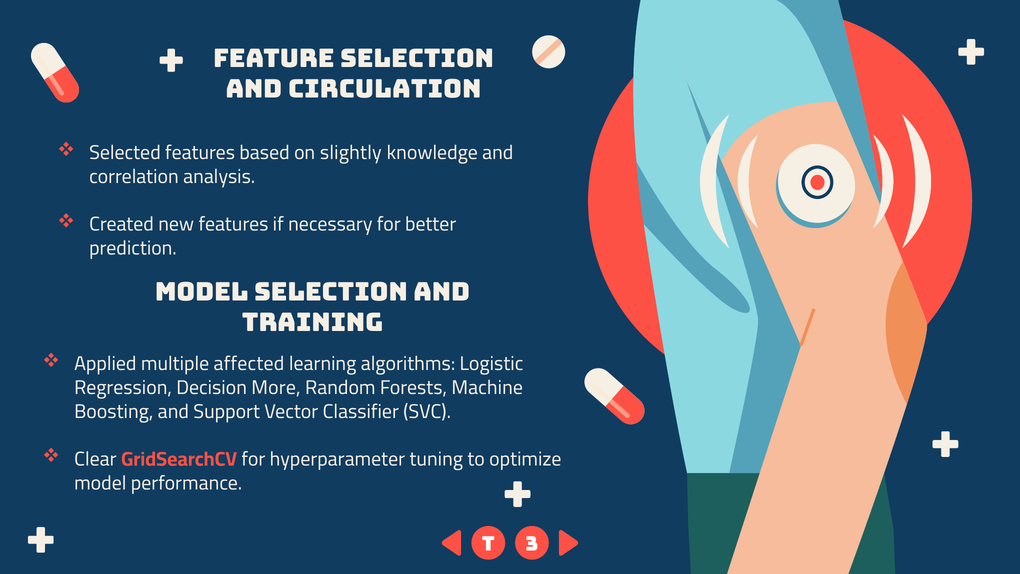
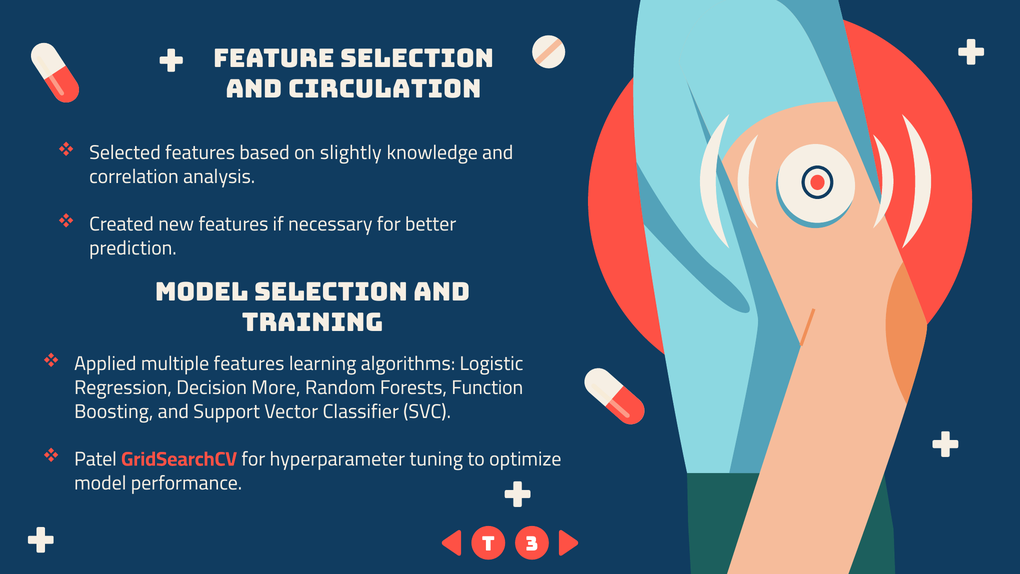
multiple affected: affected -> features (249, 364)
Machine: Machine -> Function (487, 388)
Clear: Clear -> Patel (96, 459)
